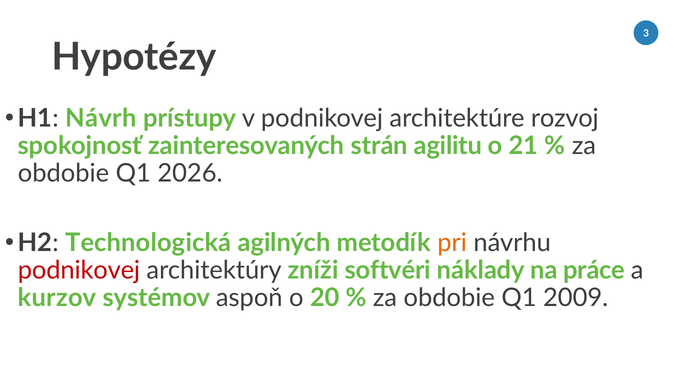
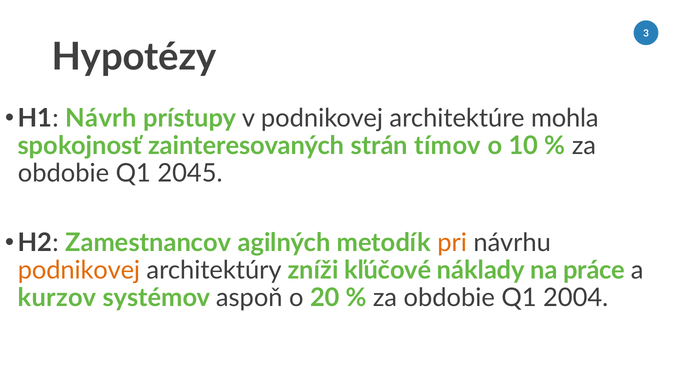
rozvoj: rozvoj -> mohla (565, 118)
agilitu: agilitu -> tímov (448, 146)
21: 21 -> 10 (523, 146)
2026: 2026 -> 2045 (190, 173)
Technologická: Technologická -> Zamestnancov (148, 242)
podnikovej colour: red -> orange (79, 270)
softvéri: softvéri -> kľúčové (388, 270)
2009: 2009 -> 2004 (576, 297)
